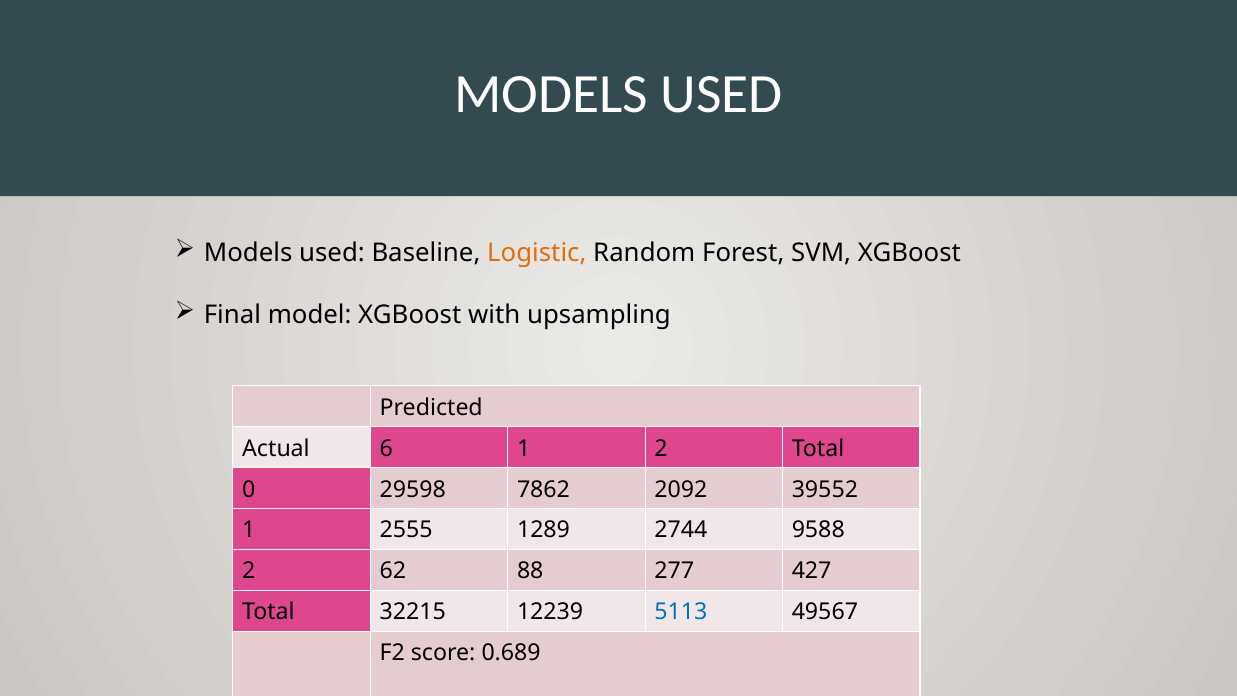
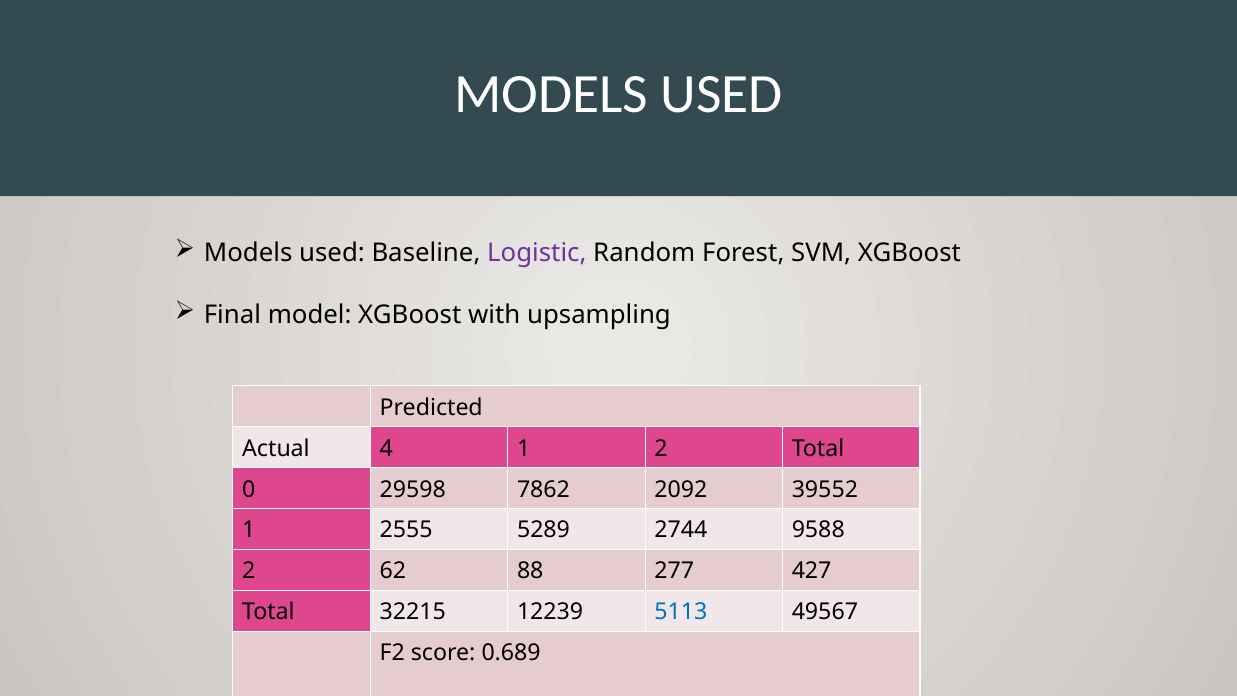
Logistic colour: orange -> purple (537, 253)
6: 6 -> 4 (386, 448)
1289: 1289 -> 5289 (544, 530)
